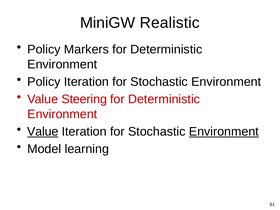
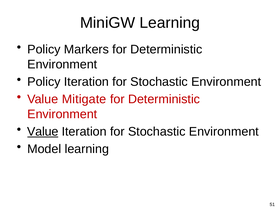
MiniGW Realistic: Realistic -> Learning (170, 23)
Steering: Steering -> Mitigate (84, 99)
Environment underline: present -> none (224, 132)
